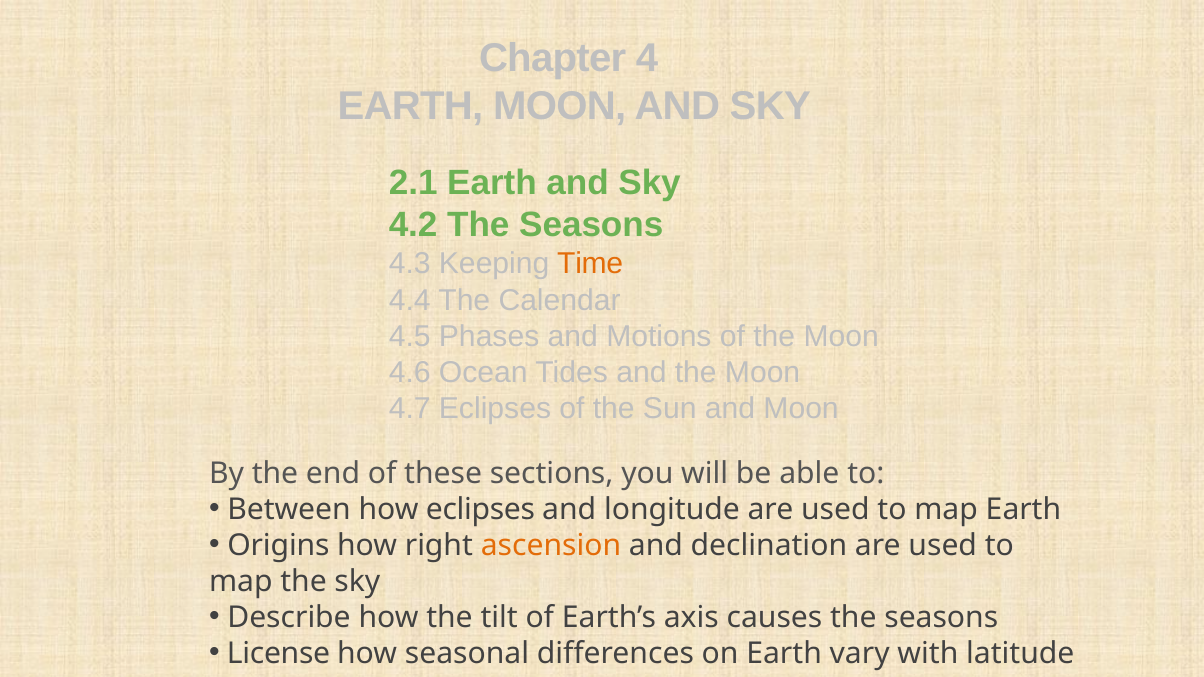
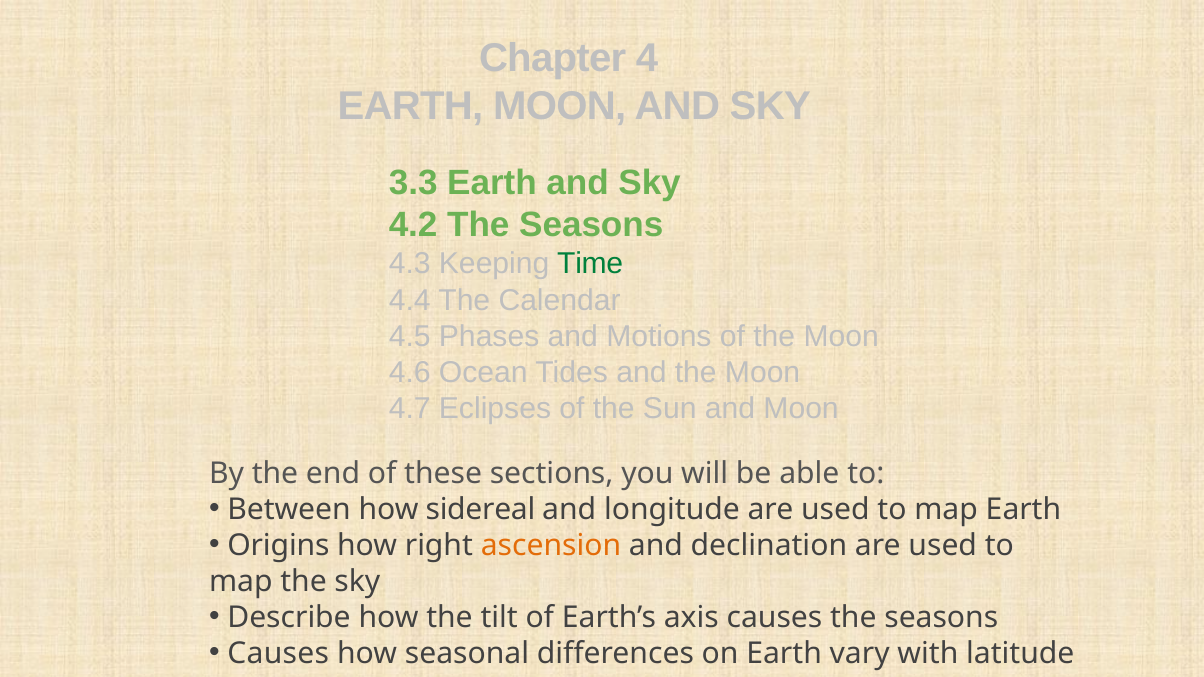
2.1: 2.1 -> 3.3 (413, 183)
Time colour: orange -> green (590, 264)
how eclipses: eclipses -> sidereal (480, 509)
License: License -> Causes (278, 654)
